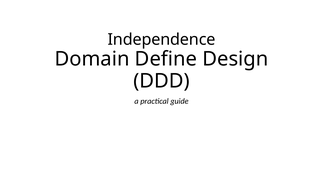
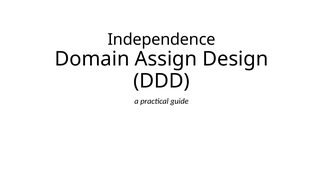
Define: Define -> Assign (166, 59)
